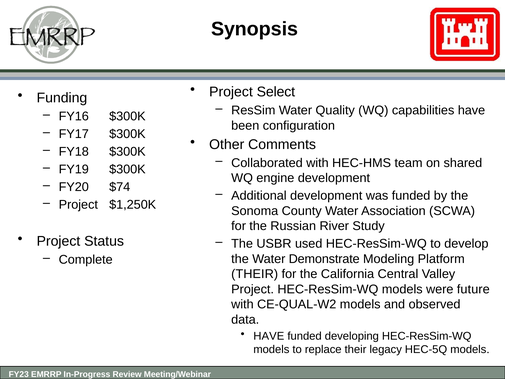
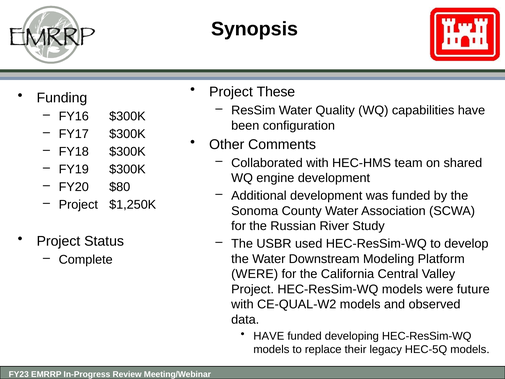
Select: Select -> These (276, 92)
$74: $74 -> $80 (120, 187)
Demonstrate: Demonstrate -> Downstream (324, 259)
THEIR: THEIR -> WERE (255, 274)
